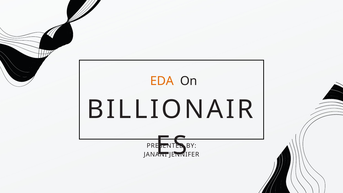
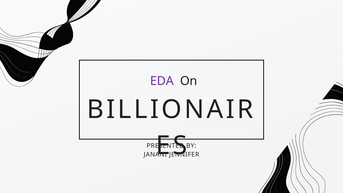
EDA colour: orange -> purple (162, 81)
